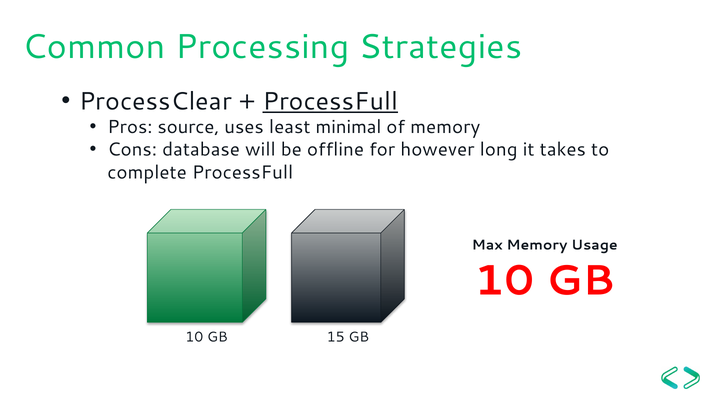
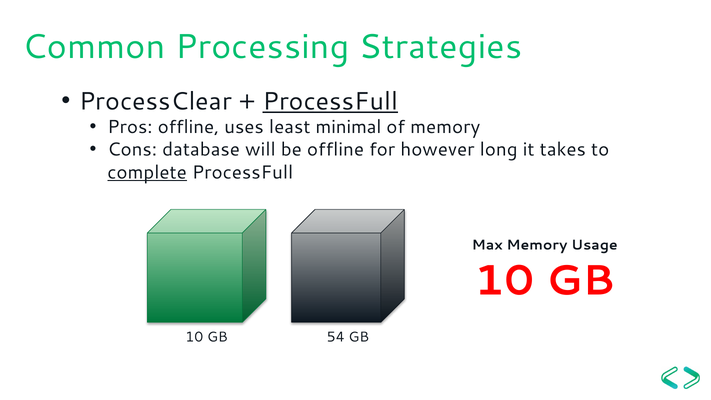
Pros source: source -> offline (188, 127)
complete underline: none -> present (147, 172)
15: 15 -> 54 (336, 337)
